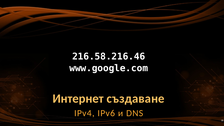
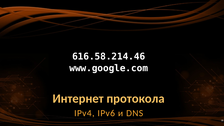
216.58.216.46: 216.58.216.46 -> 616.58.214.46 (109, 56)
създаване: създаване -> протокола (136, 99)
